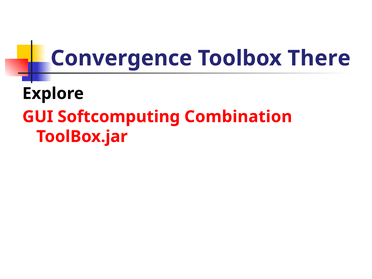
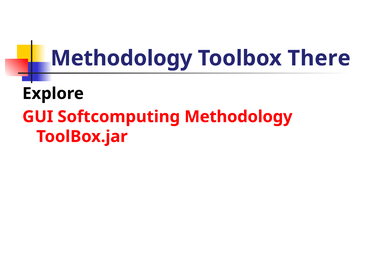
Convergence: Convergence -> Methodology (121, 58)
Softcomputing Combination: Combination -> Methodology (238, 117)
